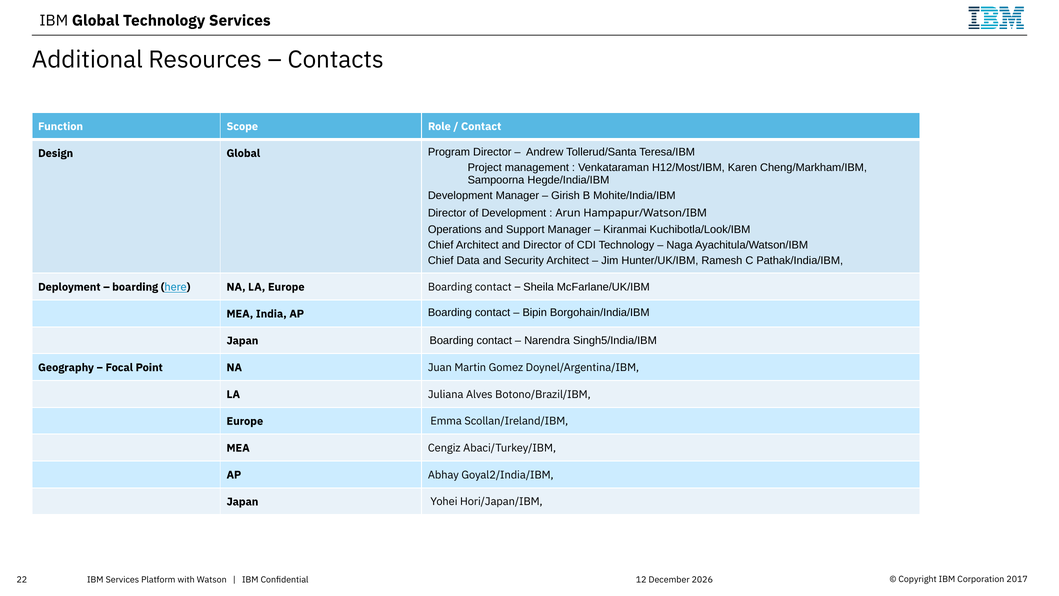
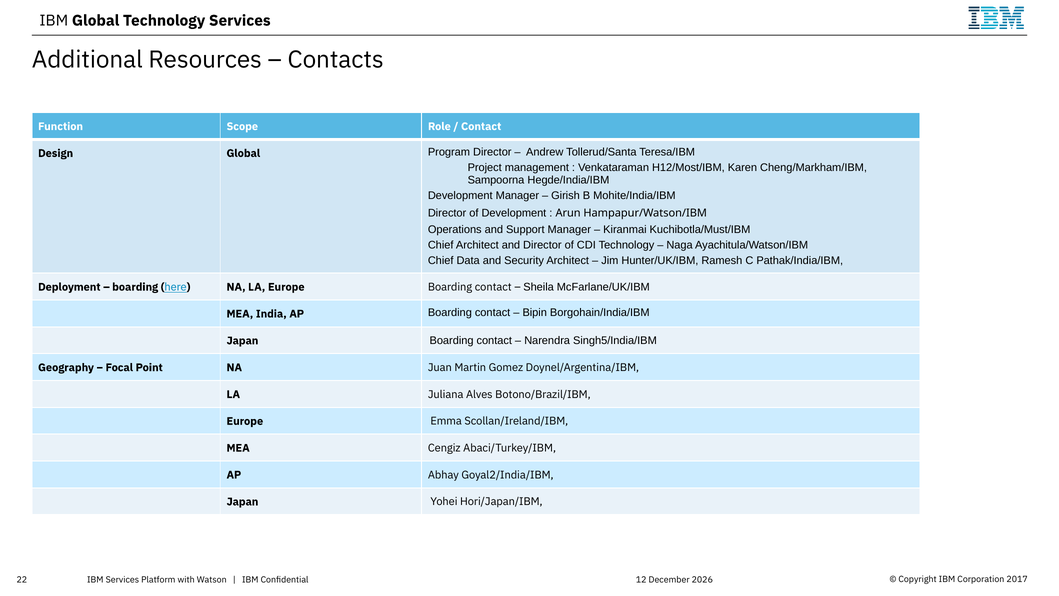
Kuchibotla/Look/IBM: Kuchibotla/Look/IBM -> Kuchibotla/Must/IBM (700, 229)
